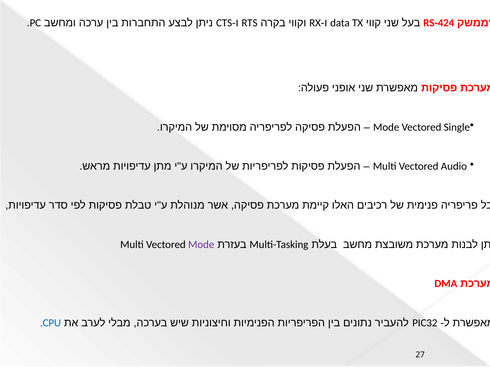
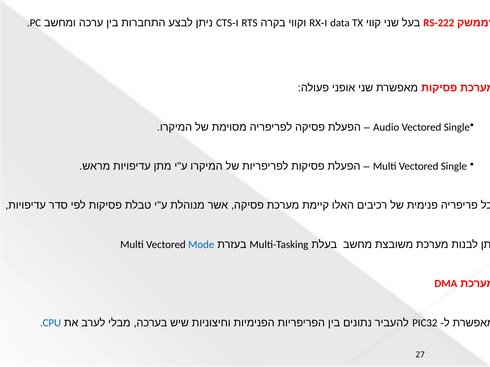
RS-424: RS-424 -> RS-222 (439, 23)
Mode: Mode -> Audio (386, 127)
Multi Vectored Audio: Audio -> Single (454, 167)
Mode colour: purple -> blue (201, 245)
